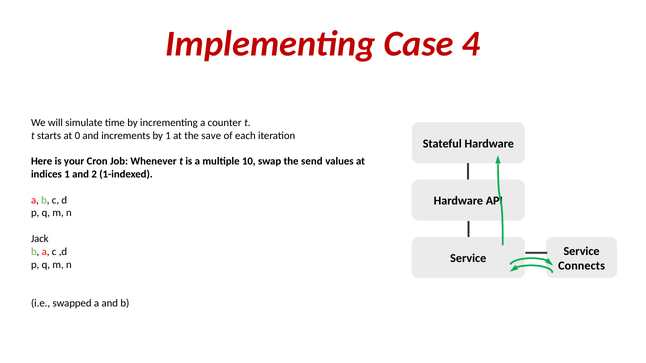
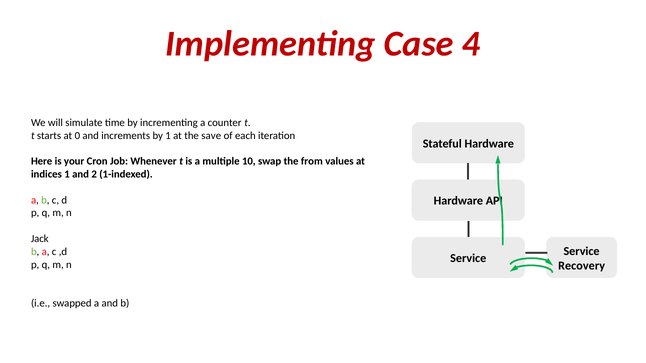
send: send -> from (312, 161)
Connects: Connects -> Recovery (582, 266)
